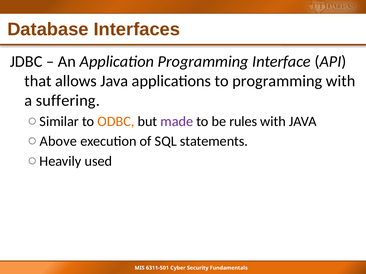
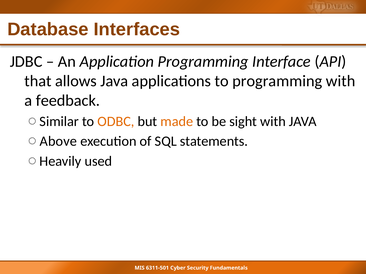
suffering: suffering -> feedback (68, 101)
made colour: purple -> orange (177, 122)
rules: rules -> sight (243, 122)
